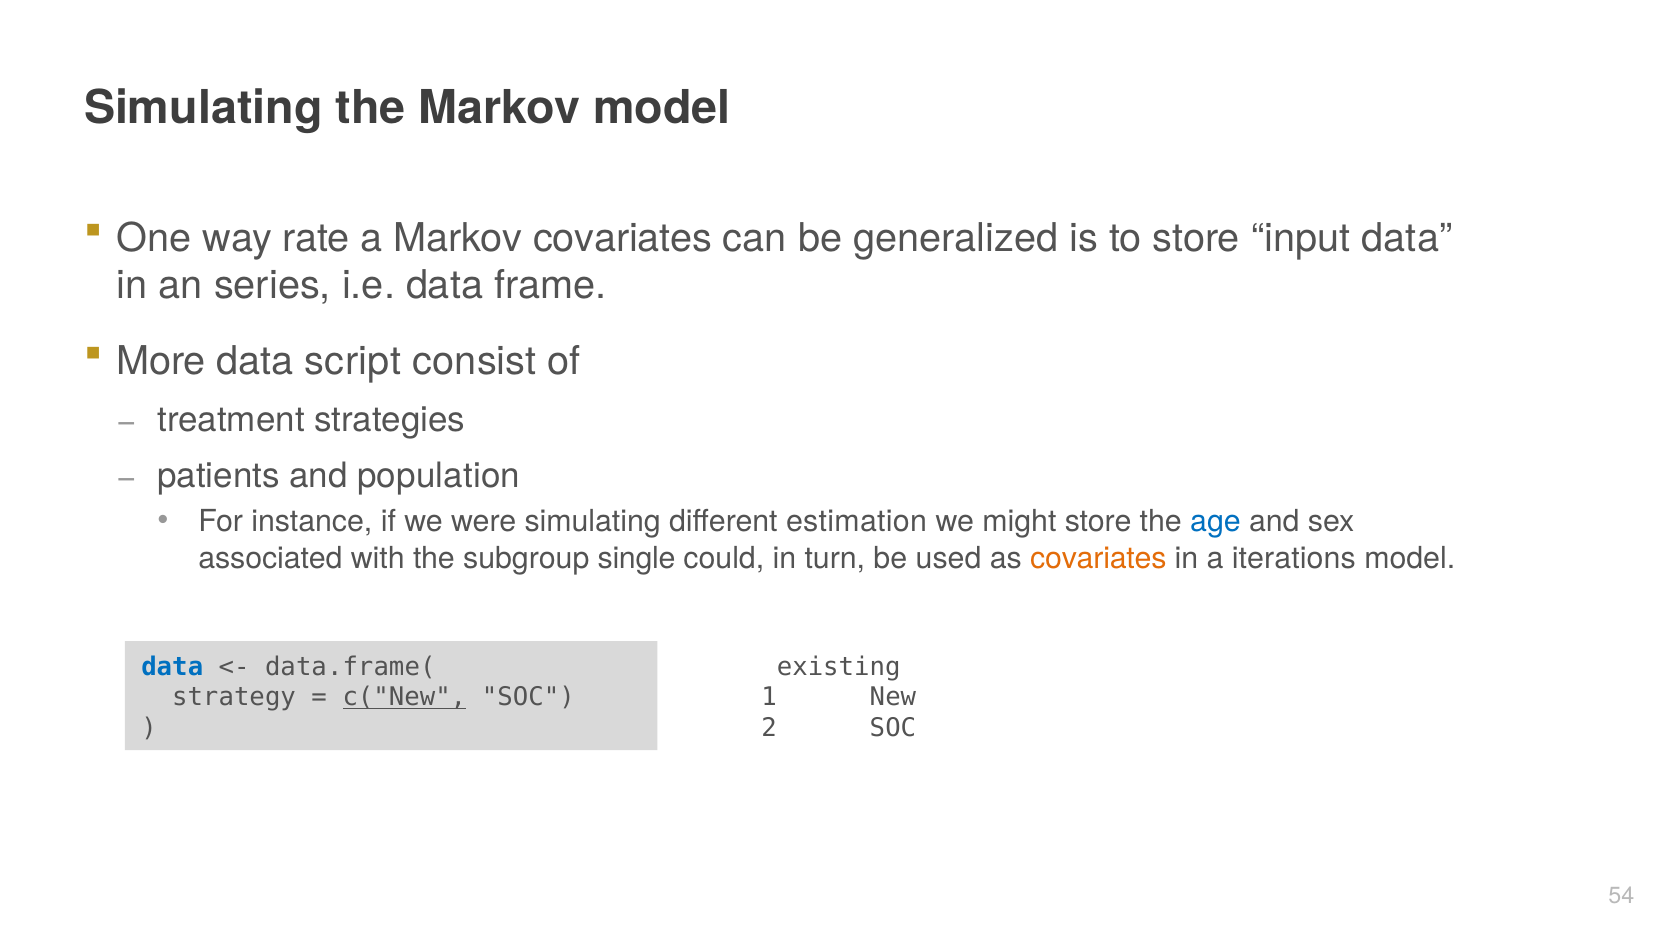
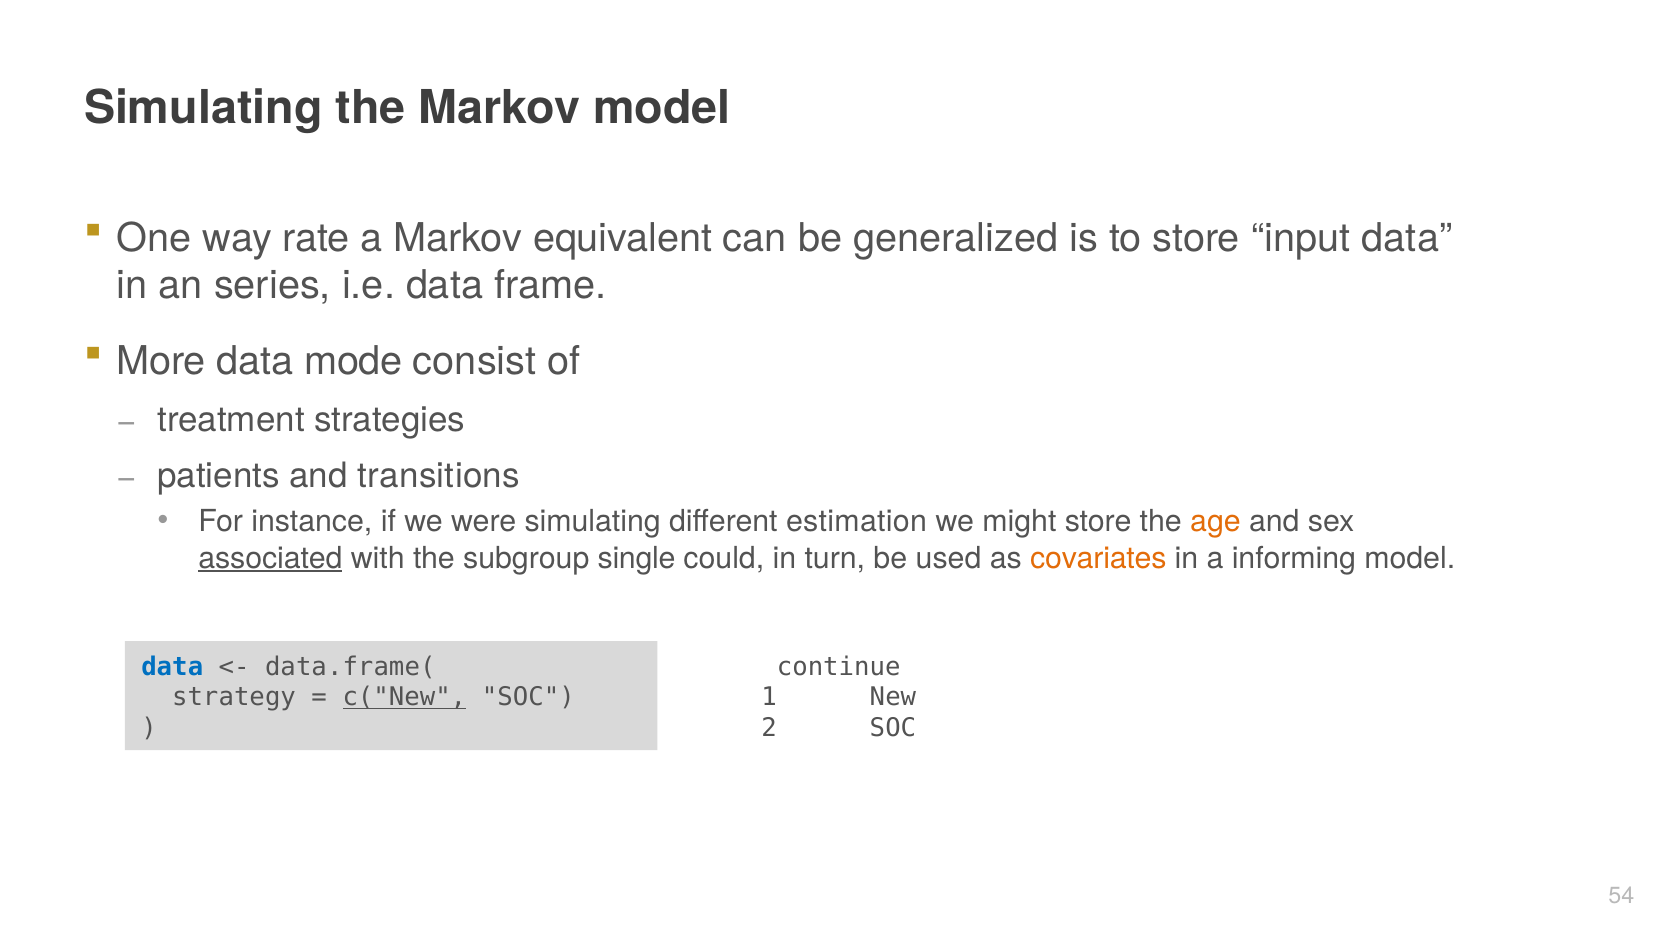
Markov covariates: covariates -> equivalent (623, 238)
script: script -> mode (353, 361)
population: population -> transitions (439, 476)
age colour: blue -> orange (1215, 522)
associated underline: none -> present (270, 558)
iterations: iterations -> informing (1294, 558)
existing: existing -> continue (839, 667)
